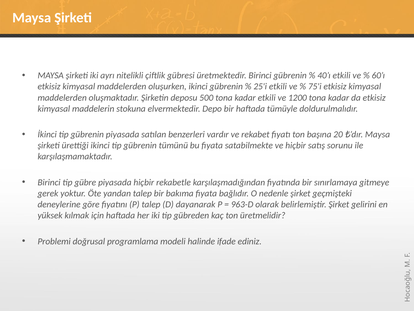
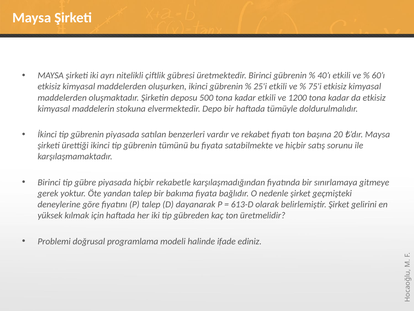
963-D: 963-D -> 613-D (242, 204)
